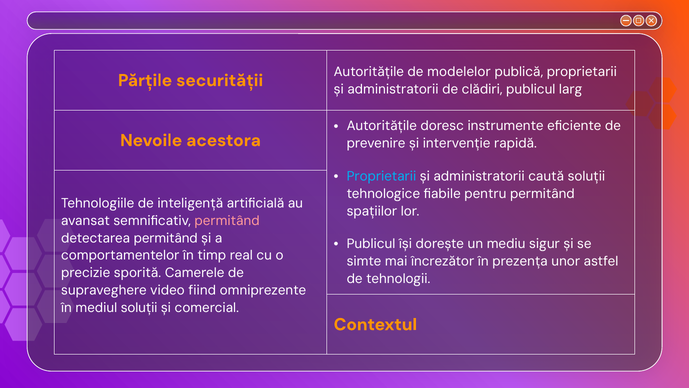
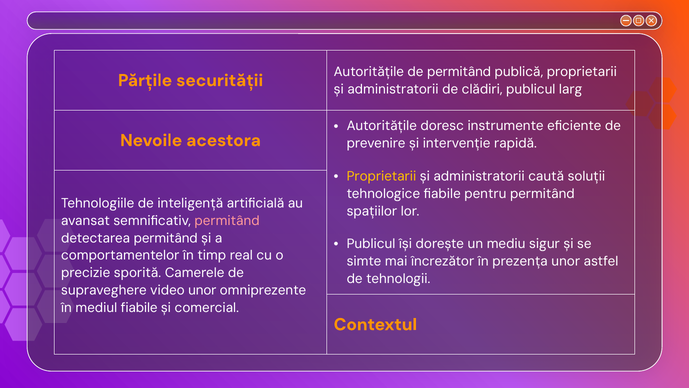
de modelelor: modelelor -> permitând (459, 72)
Proprietarii colour: light blue -> yellow (381, 176)
video fiind: fiind -> unor (202, 290)
mediul soluții: soluții -> fiabile (139, 308)
